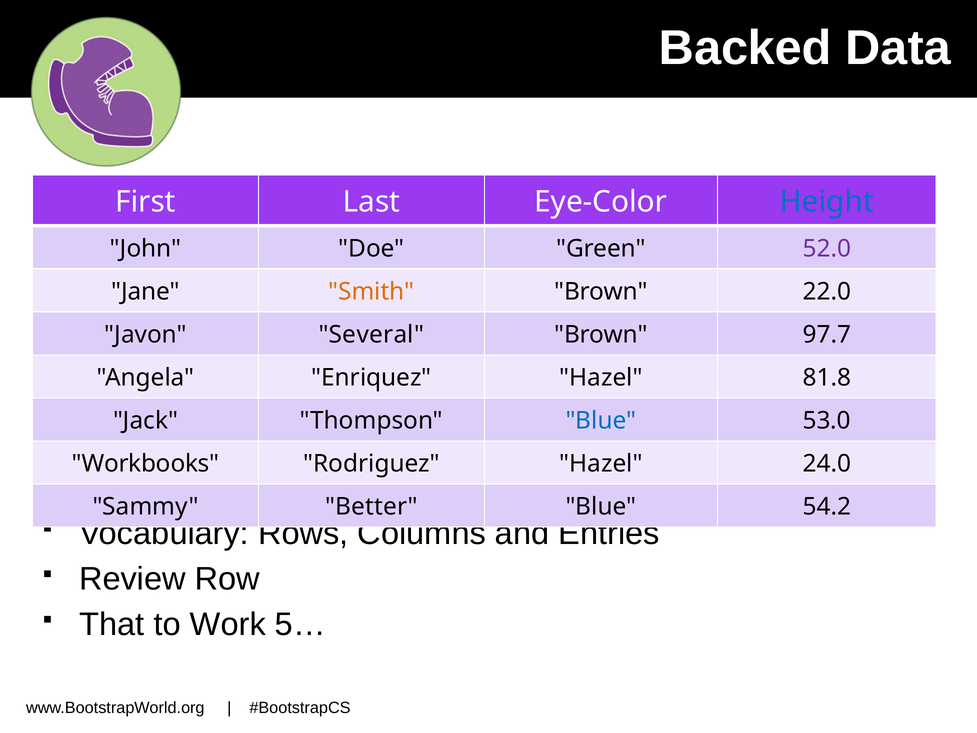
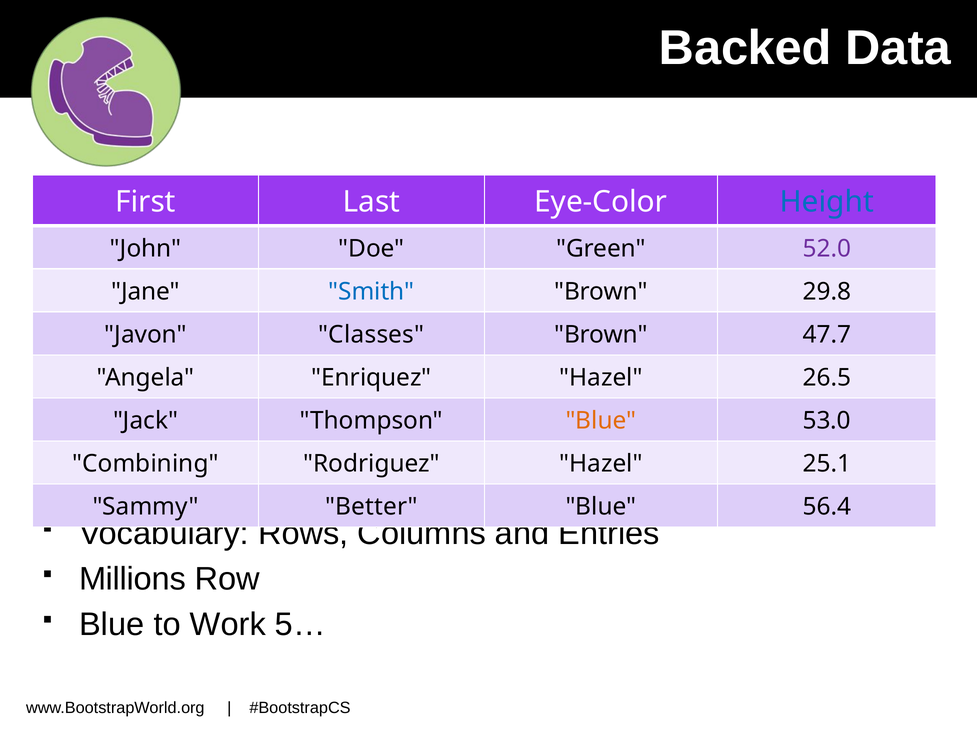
Smith colour: orange -> blue (371, 292)
22.0: 22.0 -> 29.8 (827, 292)
Several: Several -> Classes (371, 335)
97.7: 97.7 -> 47.7 (827, 335)
81.8: 81.8 -> 26.5 (827, 378)
Blue colour: blue -> orange (601, 421)
Workbooks: Workbooks -> Combining (145, 464)
24.0: 24.0 -> 25.1 (827, 464)
54.2: 54.2 -> 56.4 (827, 507)
Review: Review -> Millions (132, 579)
That: That -> Blue (112, 625)
